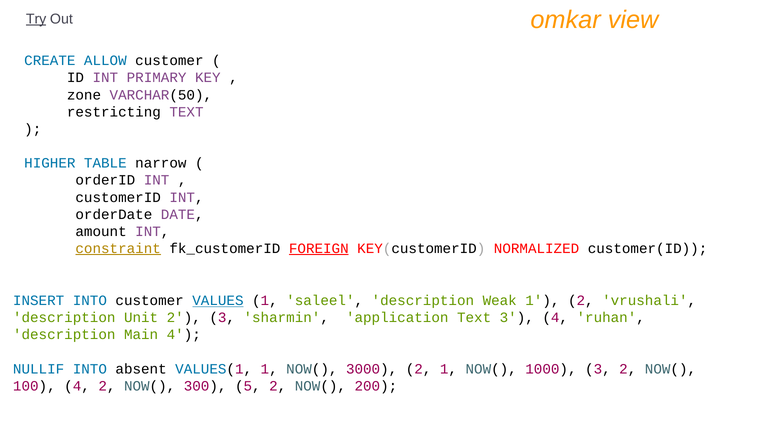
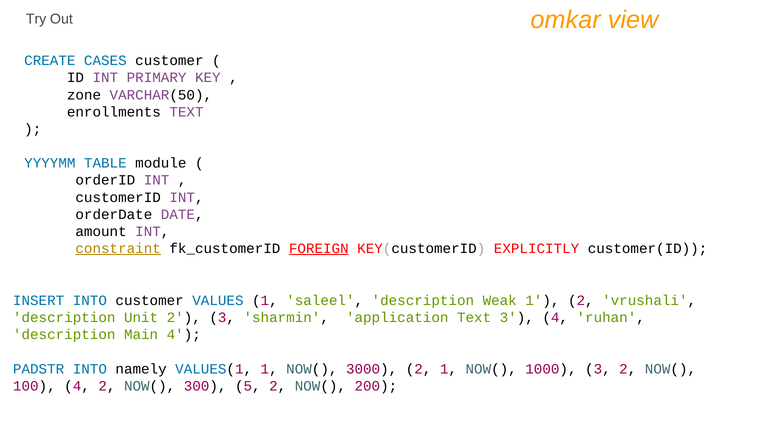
Try underline: present -> none (36, 19)
ALLOW: ALLOW -> CASES (105, 61)
restricting: restricting -> enrollments (114, 112)
HIGHER: HIGHER -> YYYYMM (50, 163)
narrow: narrow -> module (161, 163)
NORMALIZED: NORMALIZED -> EXPLICITLY (537, 249)
VALUES underline: present -> none (218, 301)
NULLIF: NULLIF -> PADSTR (39, 369)
absent: absent -> namely (141, 369)
